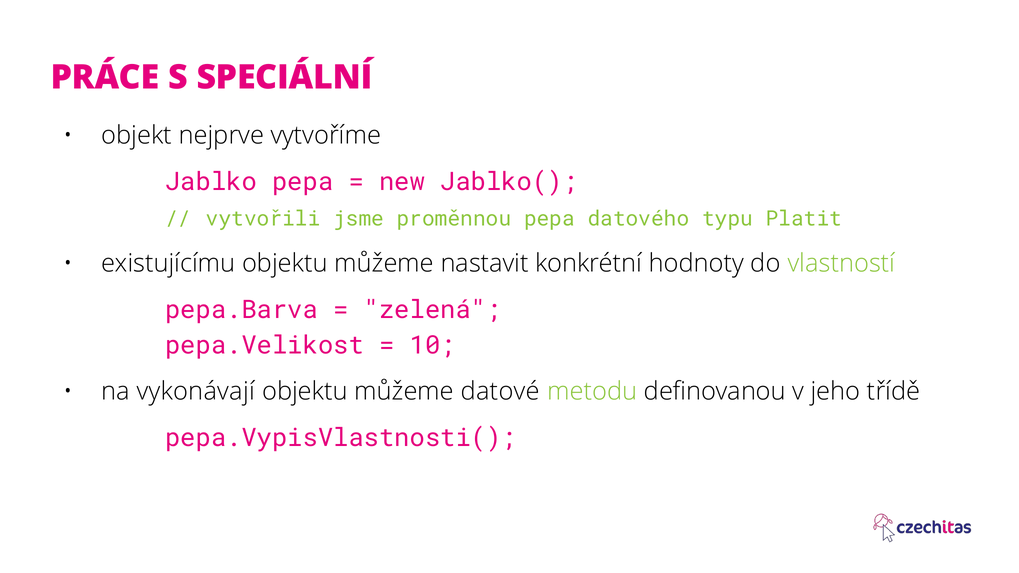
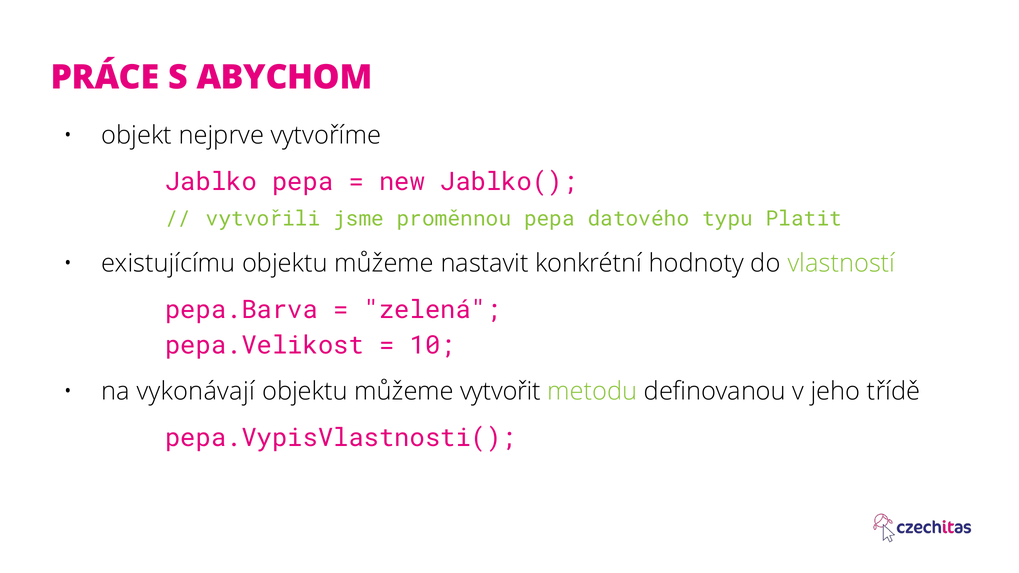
SPECIÁLNÍ: SPECIÁLNÍ -> ABYCHOM (285, 78)
datové: datové -> vytvořit (500, 392)
